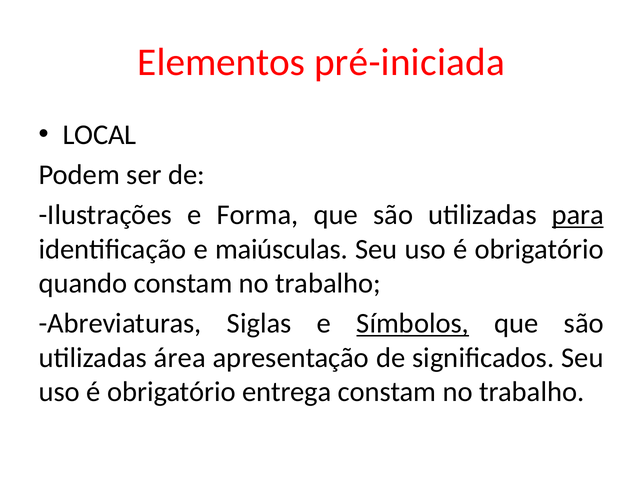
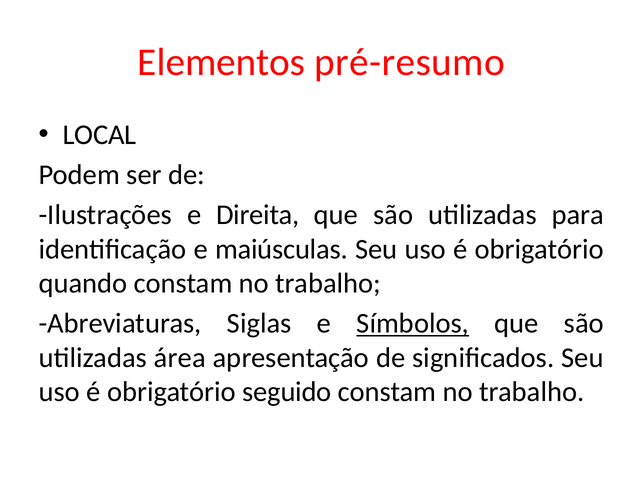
pré-iniciada: pré-iniciada -> pré-resumo (409, 62)
Forma: Forma -> Direita (258, 215)
para underline: present -> none (578, 215)
entrega: entrega -> seguido (287, 392)
